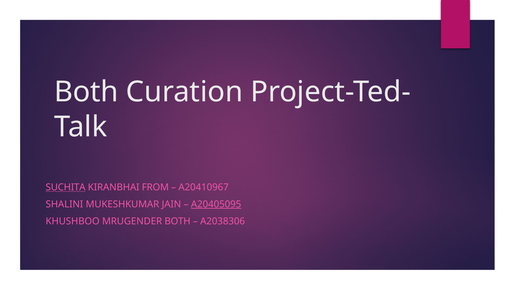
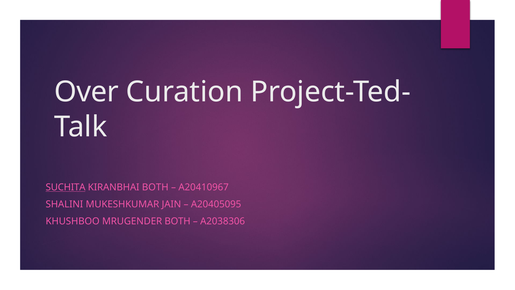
Both: Both -> Over (86, 92)
KIRANBHAI FROM: FROM -> BOTH (155, 187)
A20405095 underline: present -> none (216, 204)
